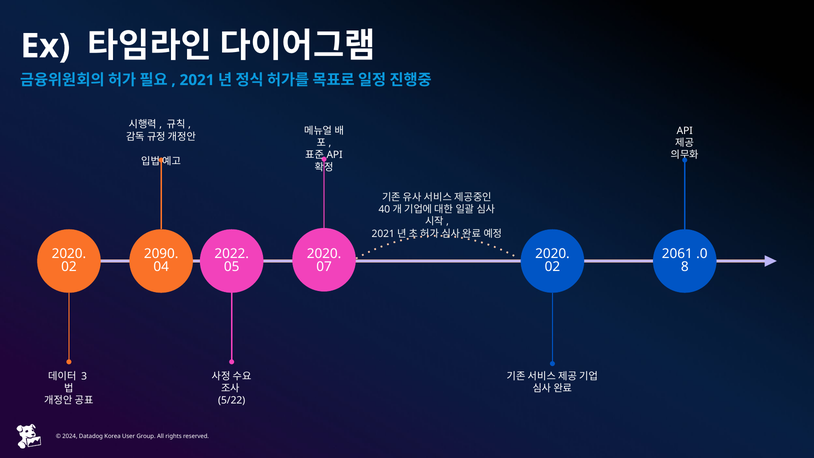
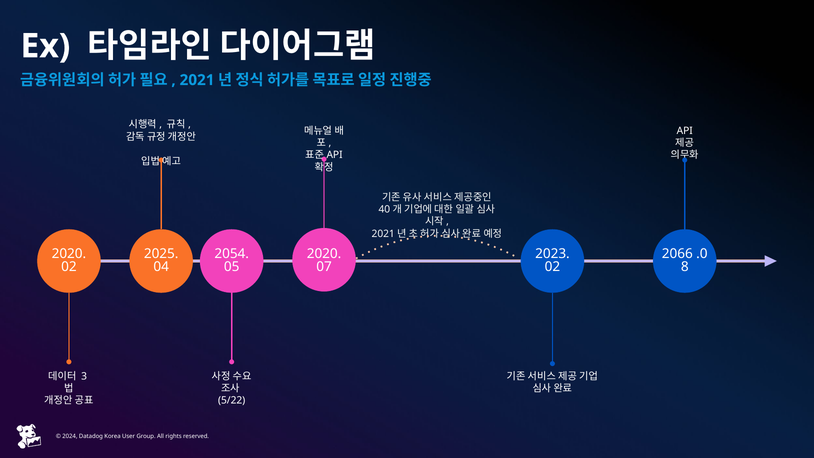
2090: 2090 -> 2025 (161, 254)
2022: 2022 -> 2054 (232, 254)
2020: 2020 -> 2023 (552, 254)
2061: 2061 -> 2066 (677, 254)
